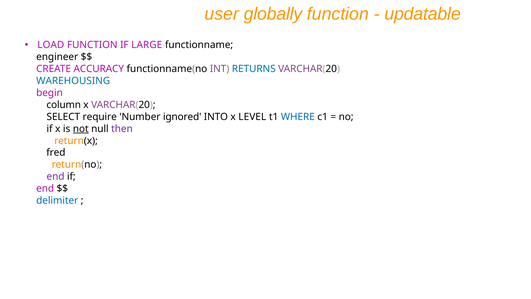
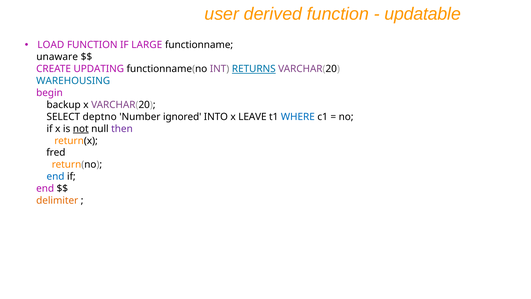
globally: globally -> derived (273, 14)
engineer: engineer -> unaware (57, 57)
ACCURACY: ACCURACY -> UPDATING (99, 69)
RETURNS underline: none -> present (254, 69)
column: column -> backup (64, 105)
require: require -> deptno (100, 117)
LEVEL: LEVEL -> LEAVE (252, 117)
end colour: purple -> blue (56, 176)
delimiter colour: blue -> orange (57, 200)
